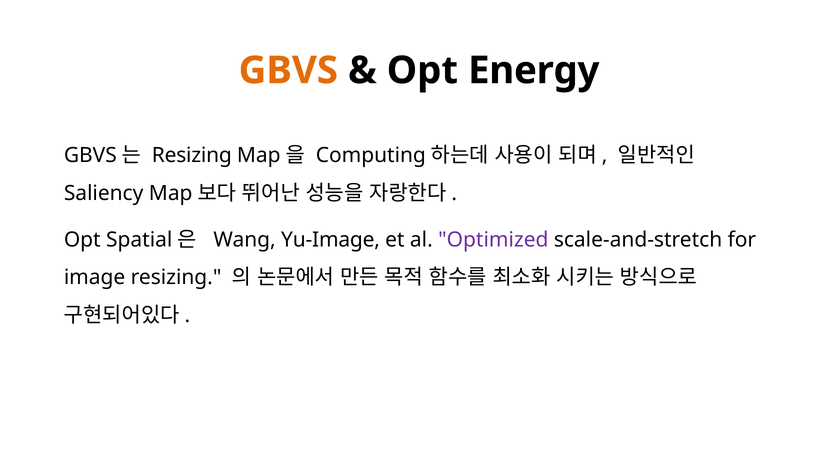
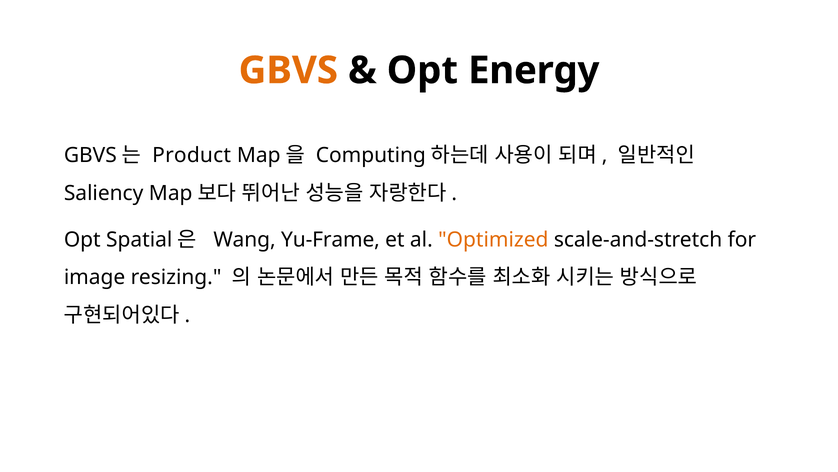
Resizing: Resizing -> Product (192, 155)
Yu-Image: Yu-Image -> Yu-Frame (330, 239)
Optimized colour: purple -> orange (493, 239)
